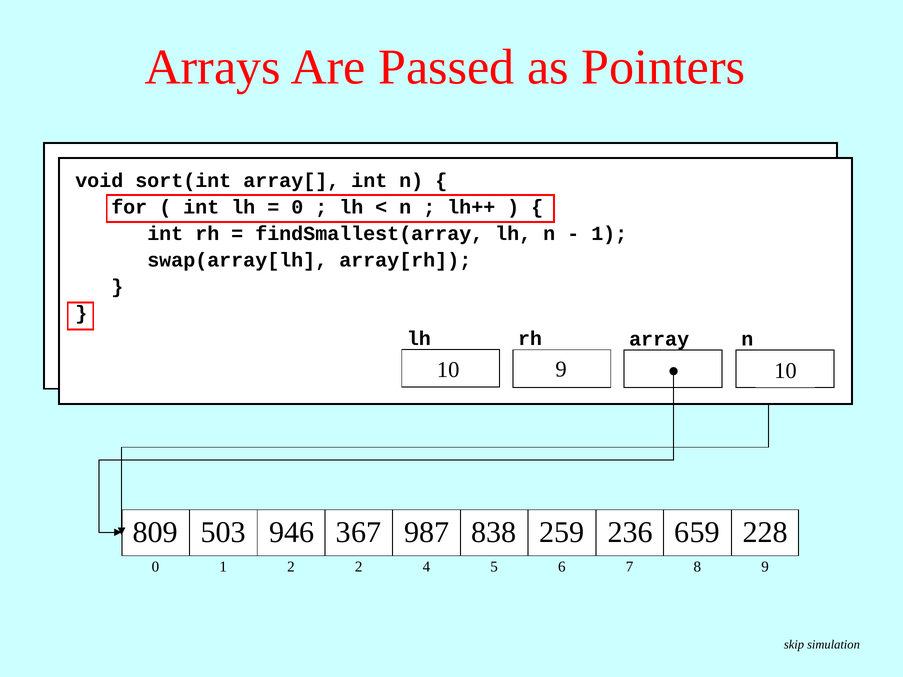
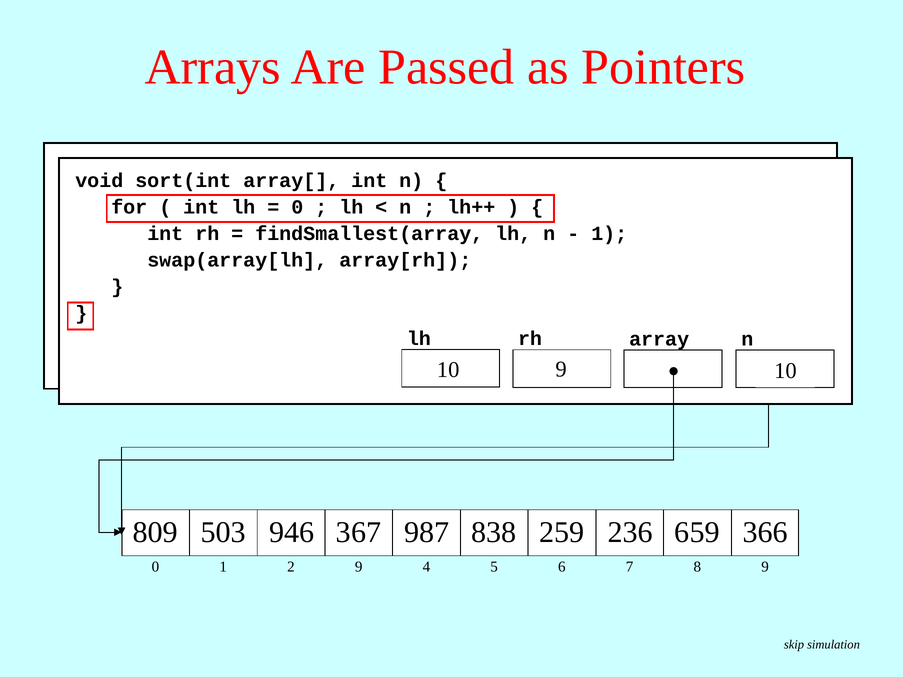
228: 228 -> 366 (765, 532)
2 2: 2 -> 9 (359, 567)
